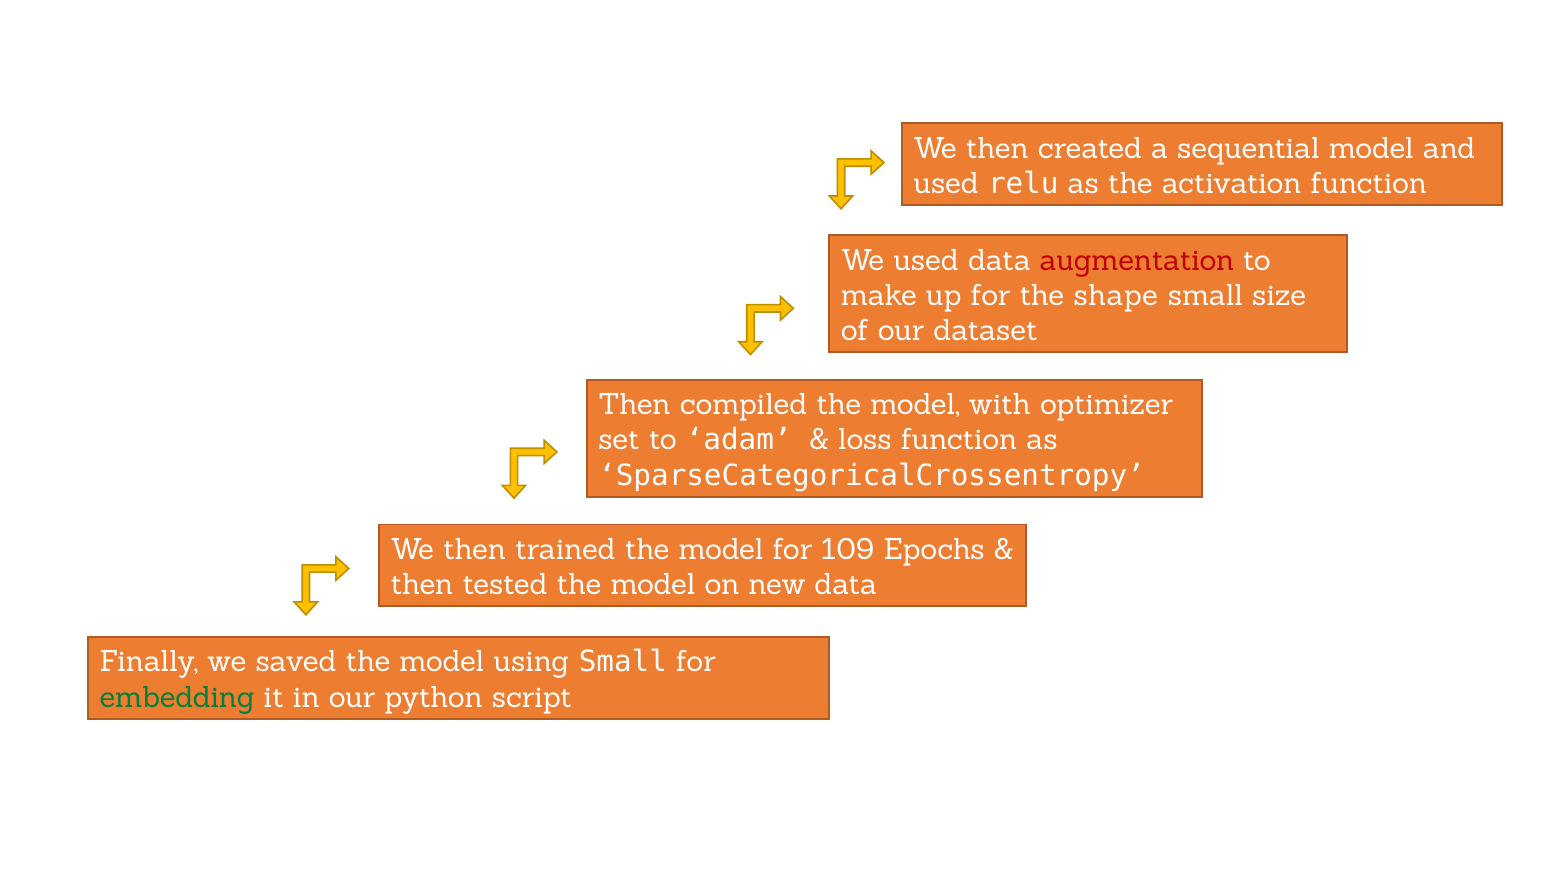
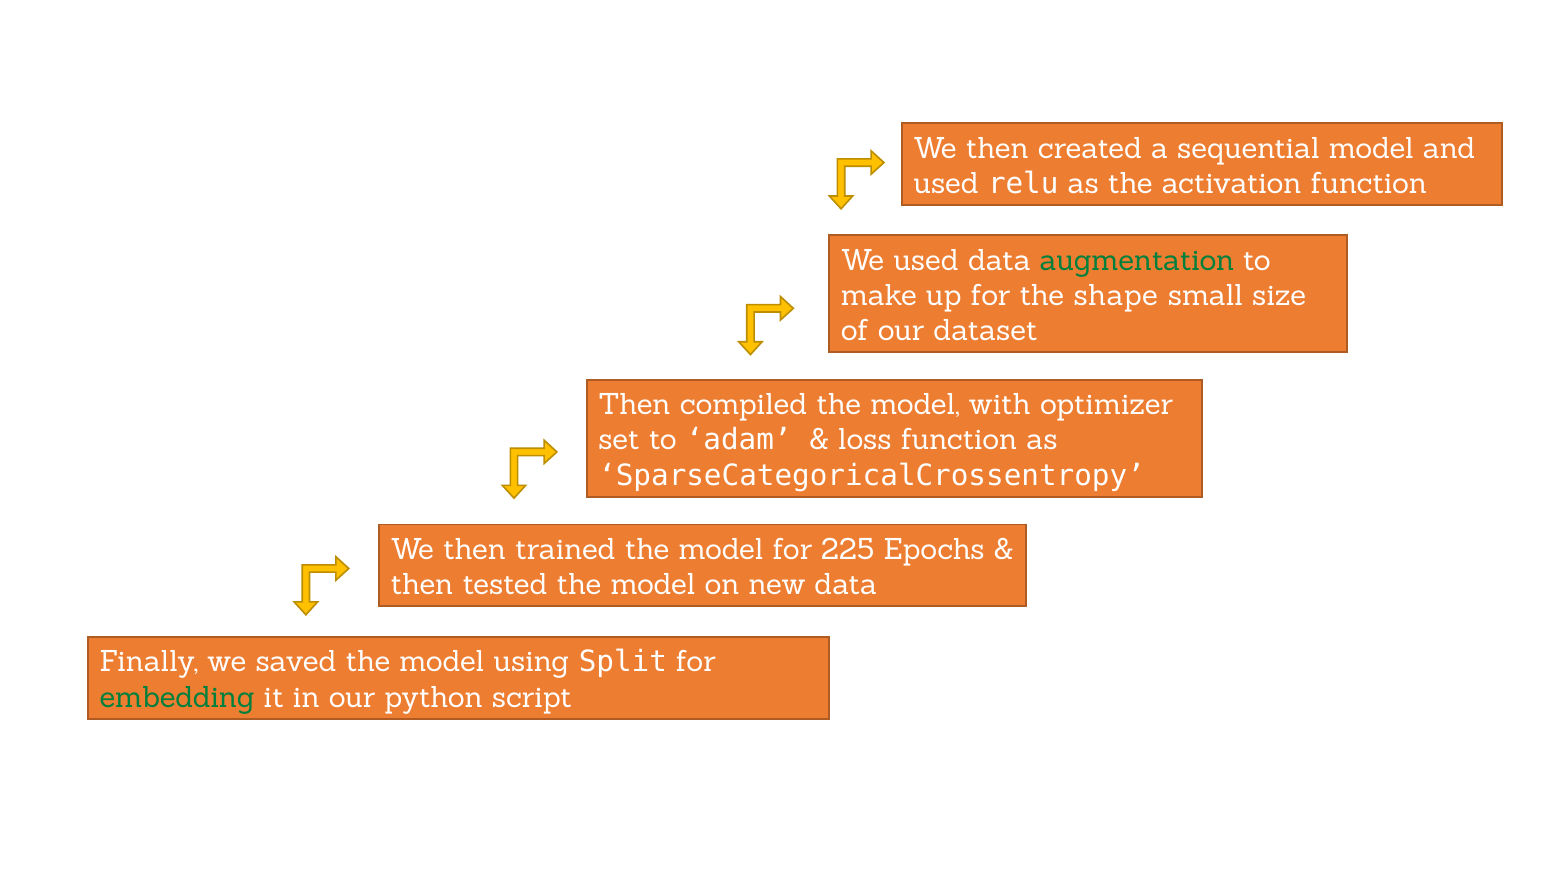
augmentation colour: red -> green (1137, 261)
109: 109 -> 225 (848, 550)
using Small: Small -> Split (623, 662)
